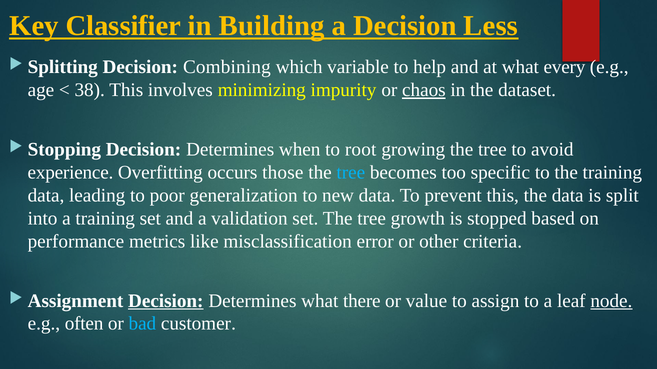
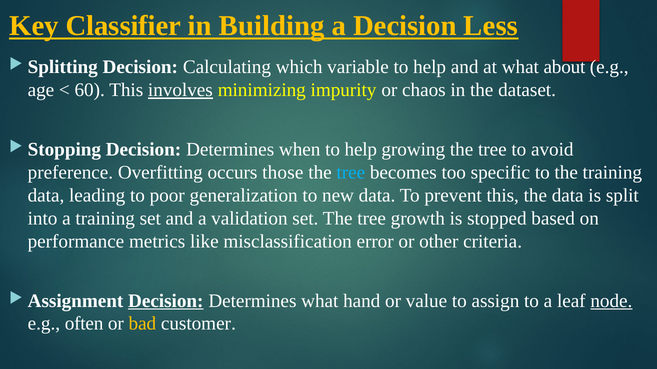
Combining: Combining -> Calculating (227, 67)
every: every -> about (564, 67)
38: 38 -> 60 (90, 90)
involves underline: none -> present (180, 90)
chaos underline: present -> none (424, 90)
when to root: root -> help (361, 150)
experience: experience -> preference (70, 173)
there: there -> hand (362, 301)
bad colour: light blue -> yellow (142, 324)
